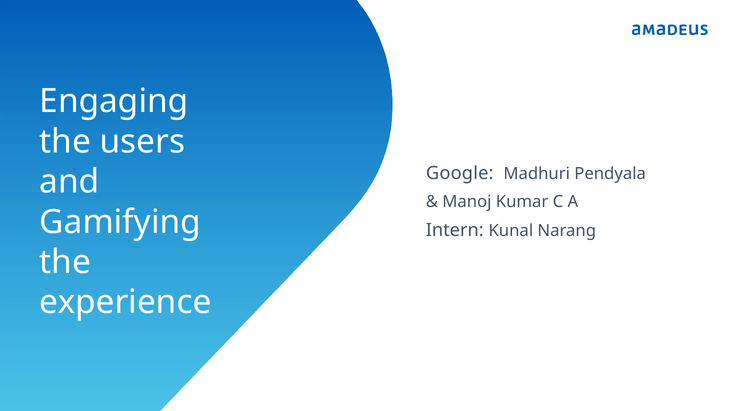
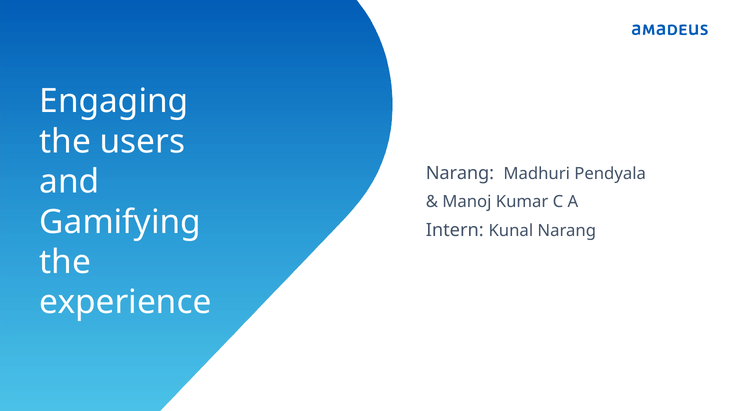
Google: Google -> Narang (460, 173)
